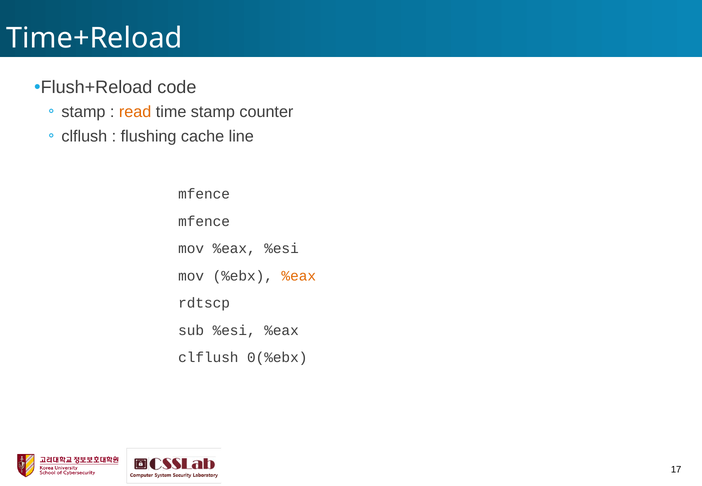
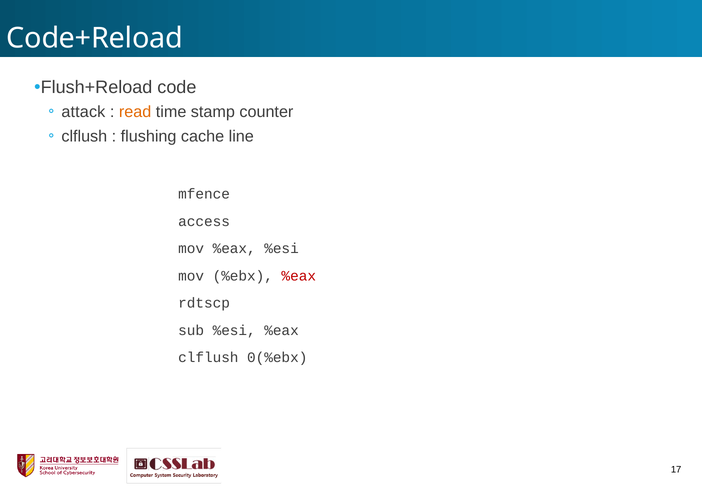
Time+Reload: Time+Reload -> Code+Reload (95, 38)
stamp: stamp -> attack (83, 112)
mfence: mfence -> access (204, 221)
%eax colour: orange -> red (299, 276)
